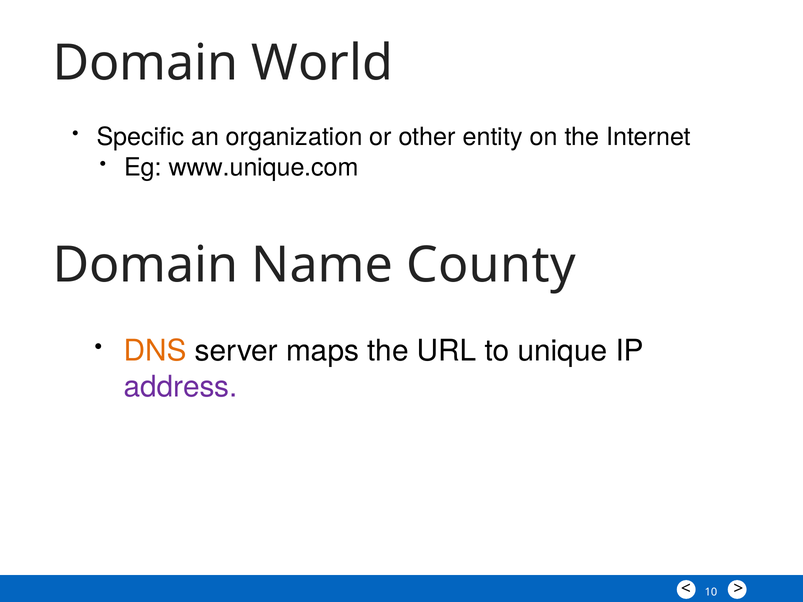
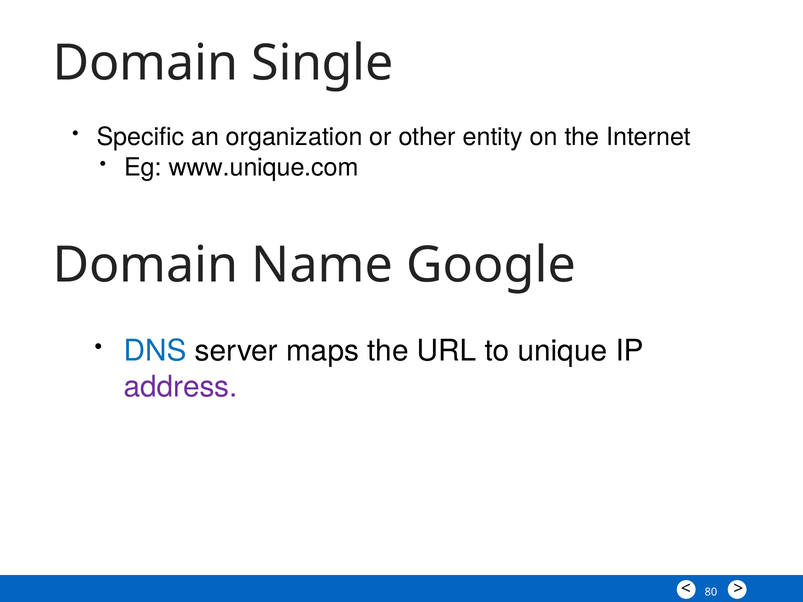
World: World -> Single (322, 63)
County: County -> Google (491, 265)
DNS colour: orange -> blue (155, 351)
10: 10 -> 80 (711, 592)
